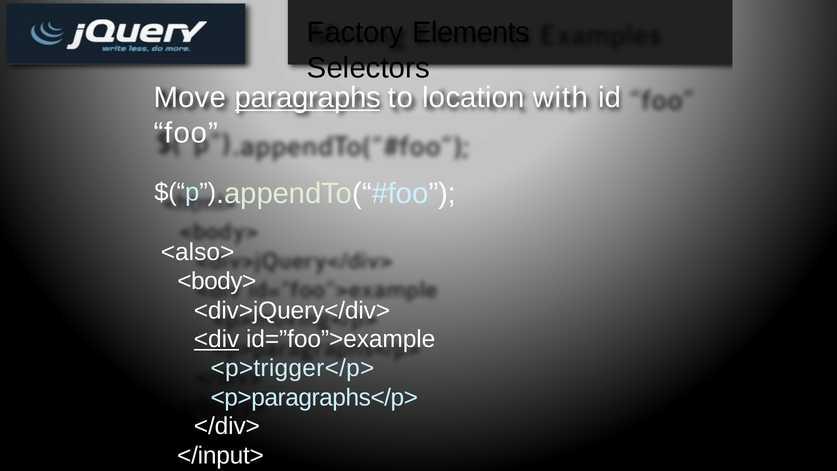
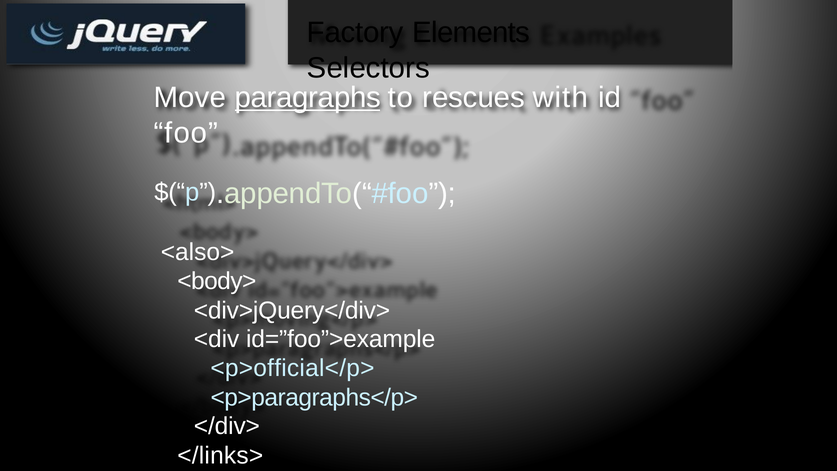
location: location -> rescues (474, 98)
<div underline: present -> none (217, 339)
<p>trigger</p>: <p>trigger</p> -> <p>official</p> (292, 368)
</input>: </input> -> </links> (220, 455)
